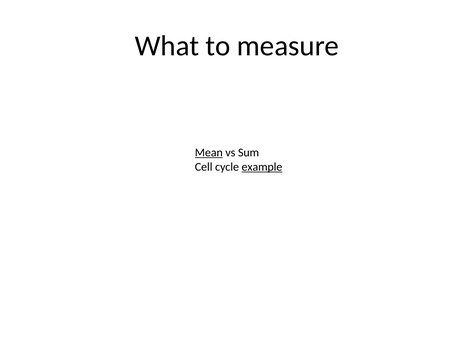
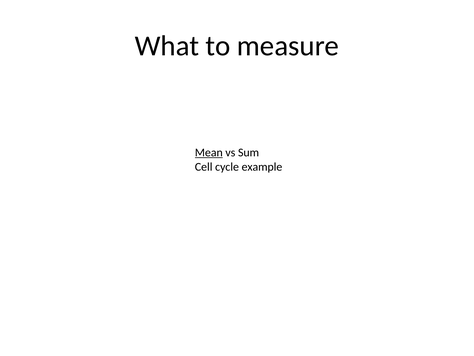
example underline: present -> none (262, 167)
